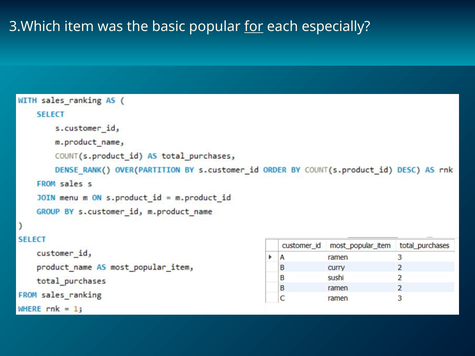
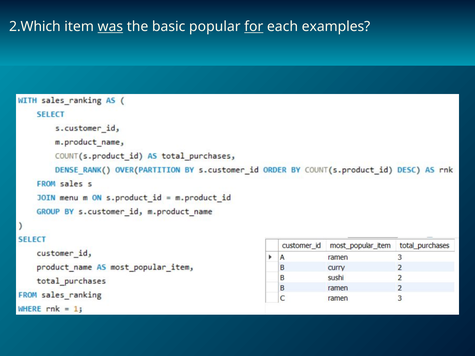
3.Which: 3.Which -> 2.Which (35, 27)
was underline: none -> present (110, 27)
especially: especially -> examples (336, 27)
